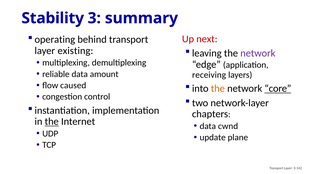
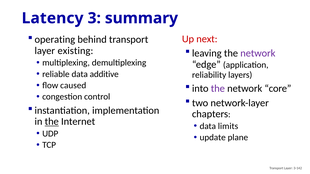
Stability: Stability -> Latency (53, 18)
amount: amount -> additive (104, 74)
receiving: receiving -> reliability (209, 75)
the colour: orange -> purple (218, 89)
core underline: present -> none (278, 89)
cwnd: cwnd -> limits (228, 126)
